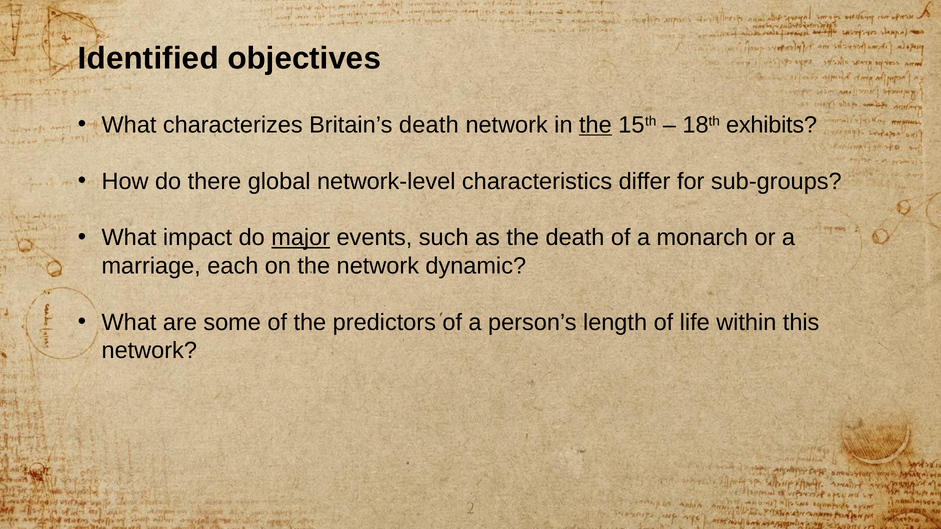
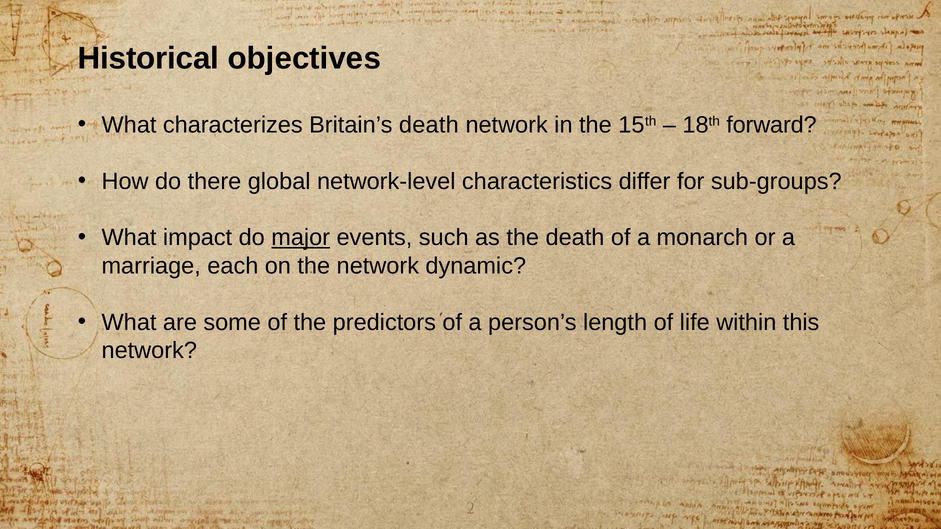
Identified: Identified -> Historical (148, 58)
the underline: present -> none (595, 125)
exhibits: exhibits -> forward (772, 125)
